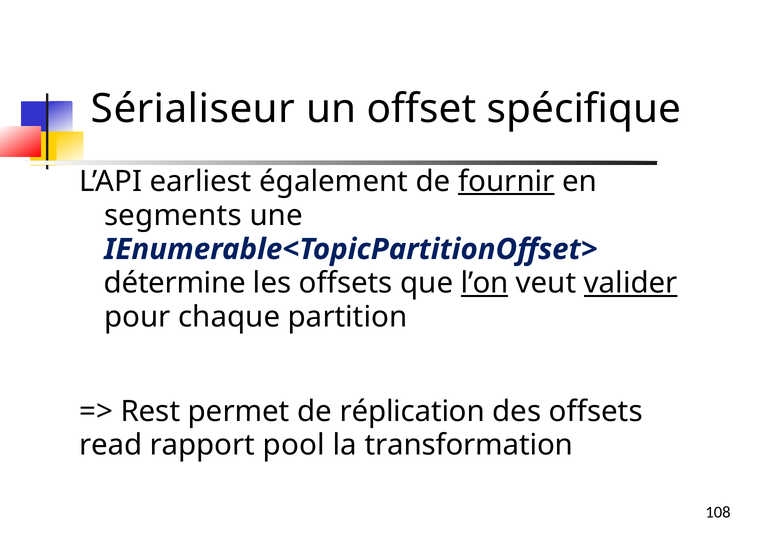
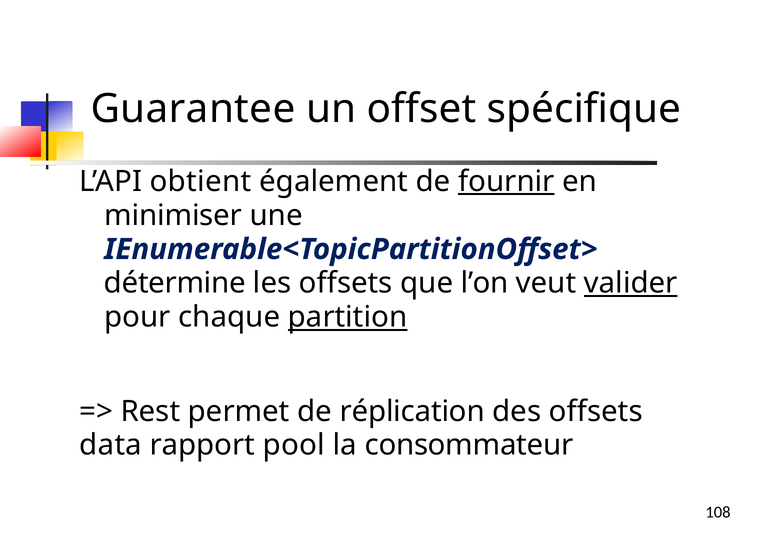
Sérialiseur: Sérialiseur -> Guarantee (193, 109)
earliest: earliest -> obtient (201, 182)
segments: segments -> minimiser (173, 216)
l’on underline: present -> none (485, 284)
partition underline: none -> present (348, 318)
read: read -> data (111, 446)
transformation: transformation -> consommateur (469, 446)
